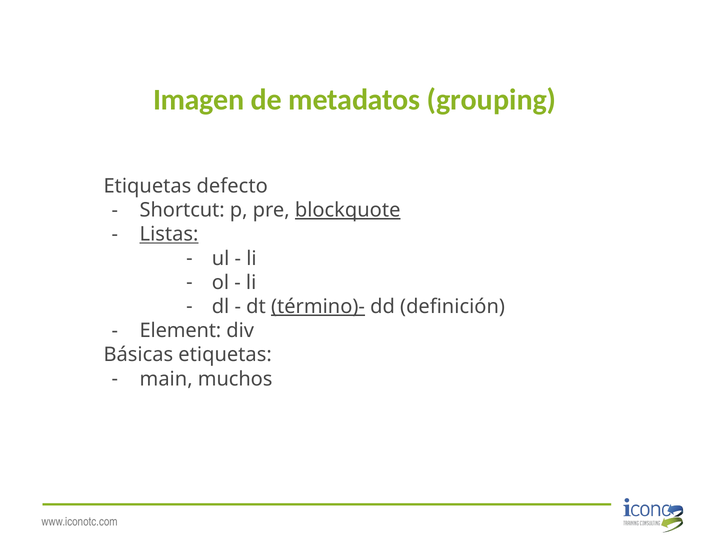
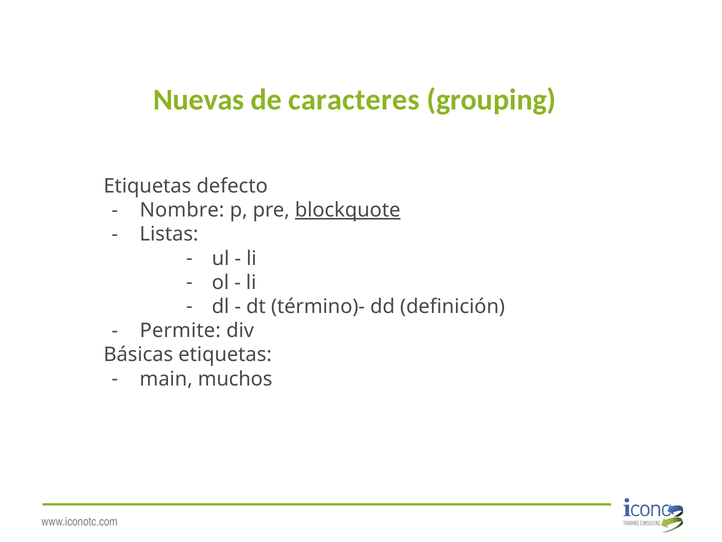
Imagen: Imagen -> Nuevas (199, 100)
metadatos: metadatos -> caracteres (354, 100)
Shortcut: Shortcut -> Nombre (182, 210)
Listas underline: present -> none (169, 234)
término)- underline: present -> none (318, 306)
Element: Element -> Permite (180, 330)
